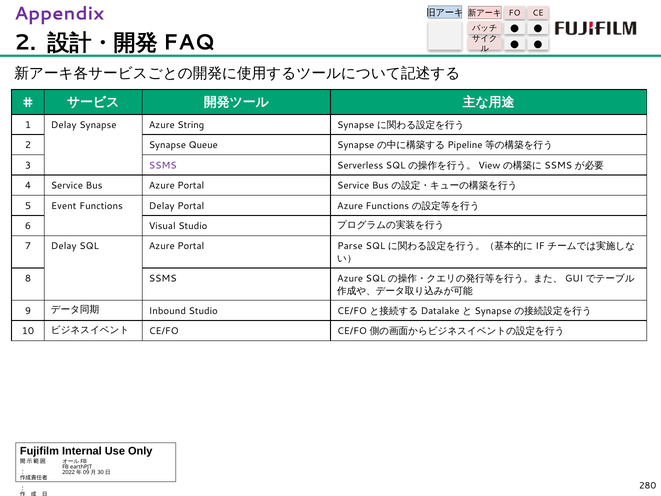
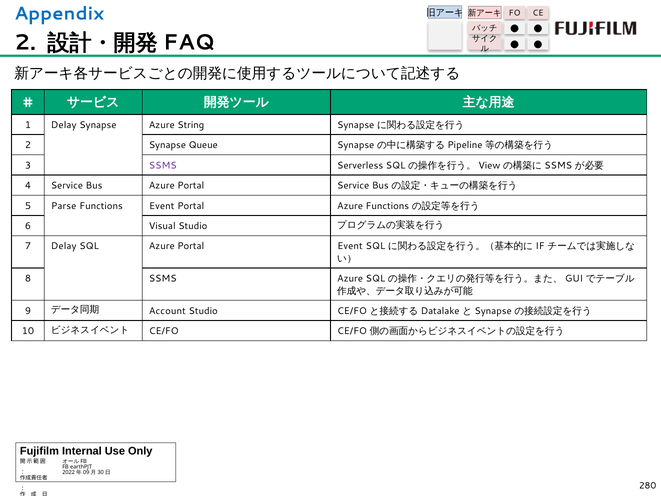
Appendix colour: purple -> blue (59, 14)
Event: Event -> Parse (64, 206)
Functions Delay: Delay -> Event (162, 206)
Portal Parse: Parse -> Event (350, 246)
Inbound: Inbound -> Account (167, 311)
